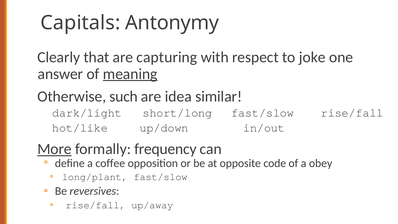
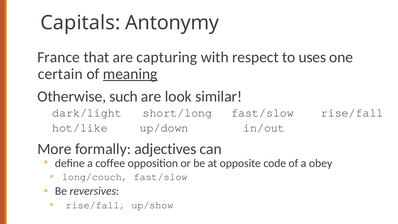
Clearly: Clearly -> France (59, 57)
joke: joke -> uses (312, 57)
answer: answer -> certain (60, 74)
idea: idea -> look (178, 96)
More underline: present -> none (54, 149)
frequency: frequency -> adjectives (165, 149)
long/plant: long/plant -> long/couch (95, 177)
up/away: up/away -> up/show (152, 205)
